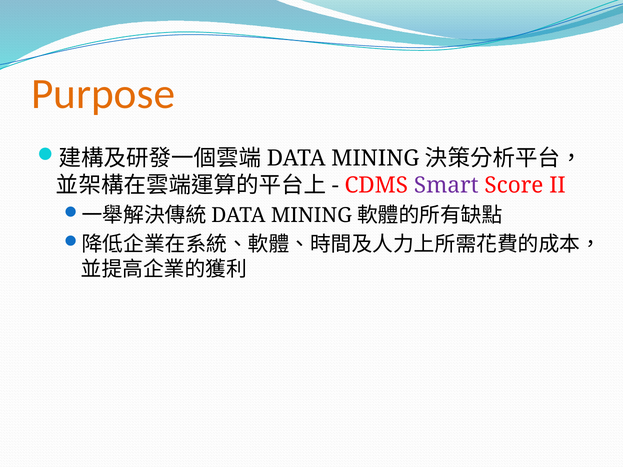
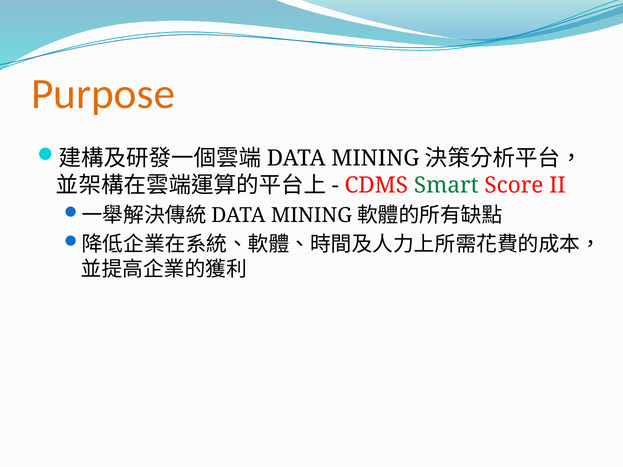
Smart colour: purple -> green (446, 186)
